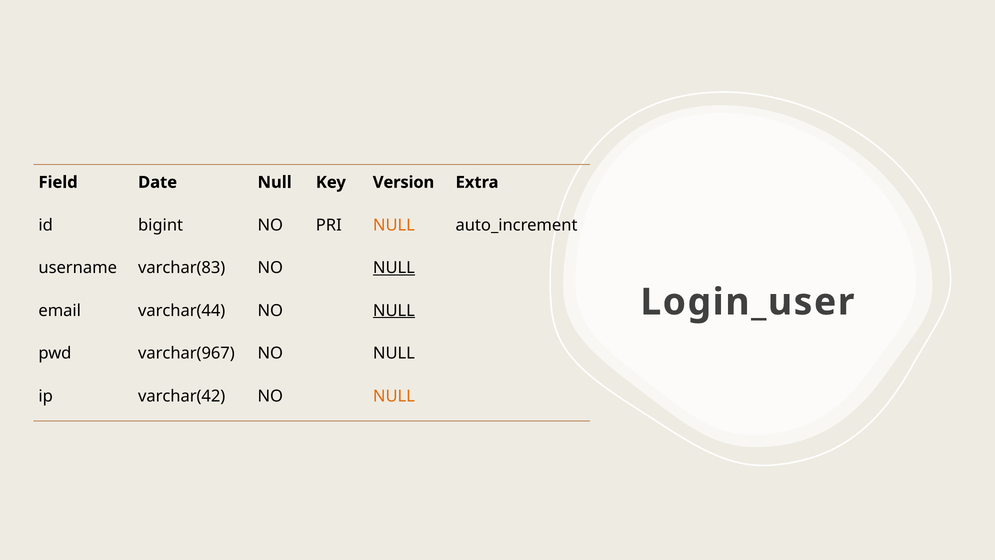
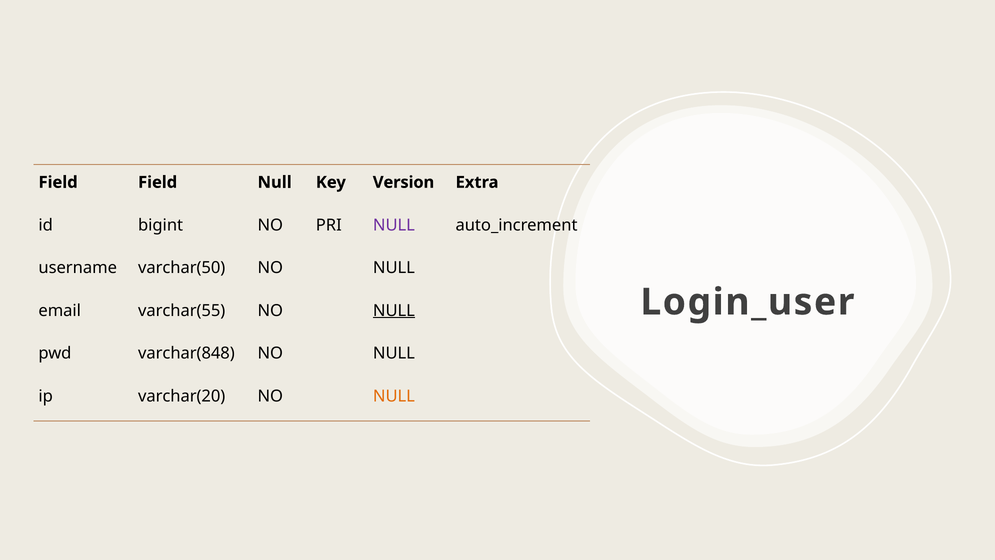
Field Date: Date -> Field (158, 182)
NULL colour: orange -> purple (394, 225)
varchar(83: varchar(83 -> varchar(50 (182, 268)
NULL underline: present -> none (394, 268)
varchar(44: varchar(44 -> varchar(55 (182, 310)
varchar(967: varchar(967 -> varchar(848 (186, 353)
varchar(42: varchar(42 -> varchar(20 (182, 396)
